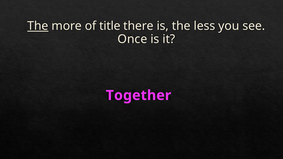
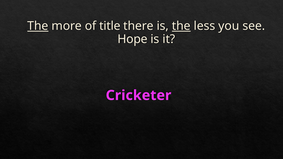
the underline: none -> present (181, 26)
Once: Once -> Hope (132, 39)
Together: Together -> Cricketer (139, 95)
